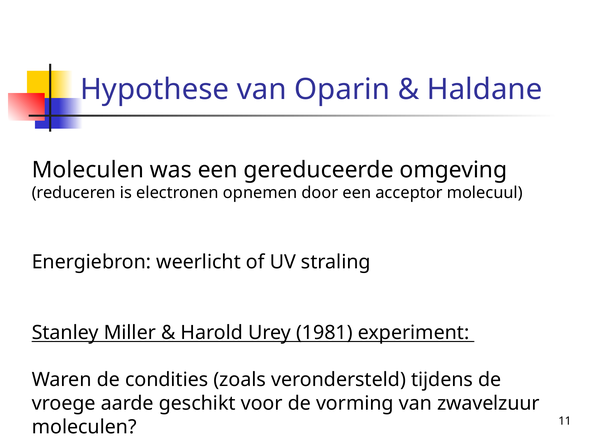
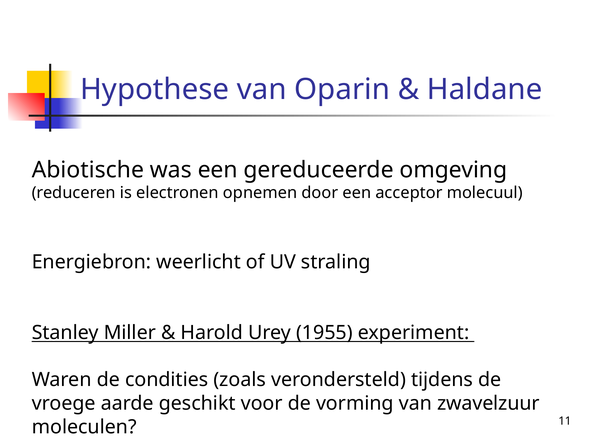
Moleculen: Moleculen -> Abiotische (88, 170)
1981: 1981 -> 1955 (324, 333)
